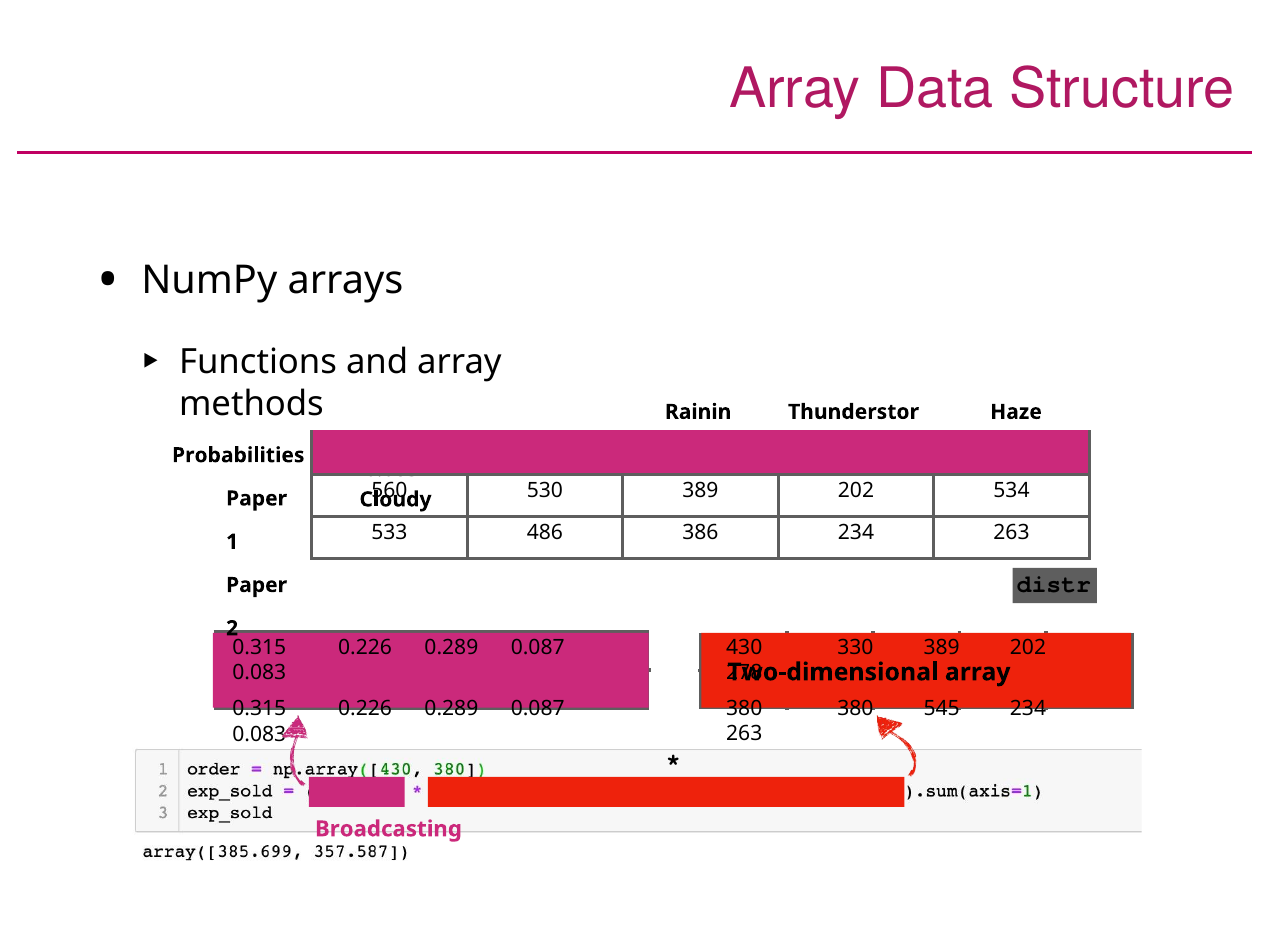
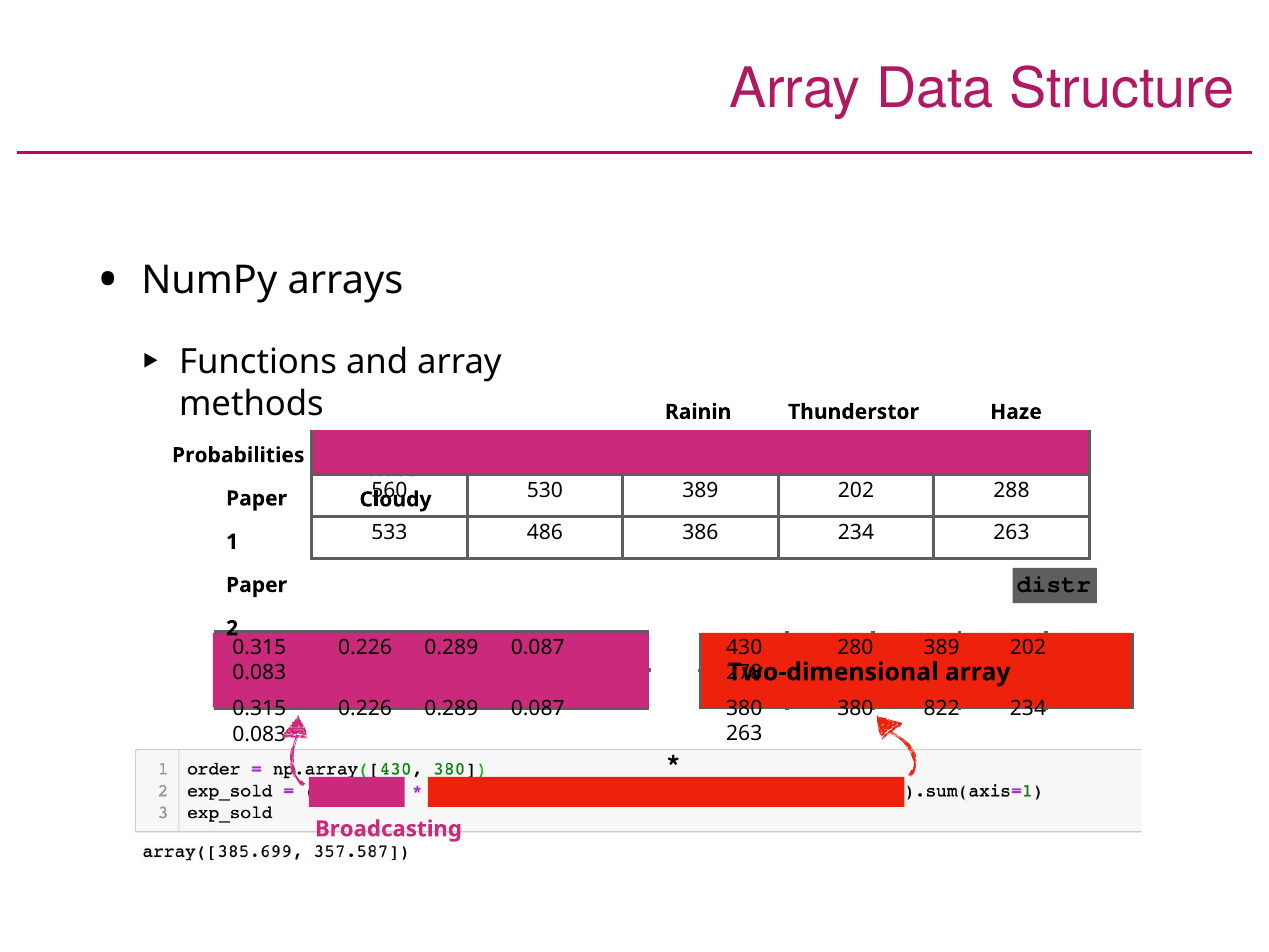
534: 534 -> 288 (1011, 490)
330: 330 -> 280 (855, 647)
545: 545 -> 822 (942, 708)
